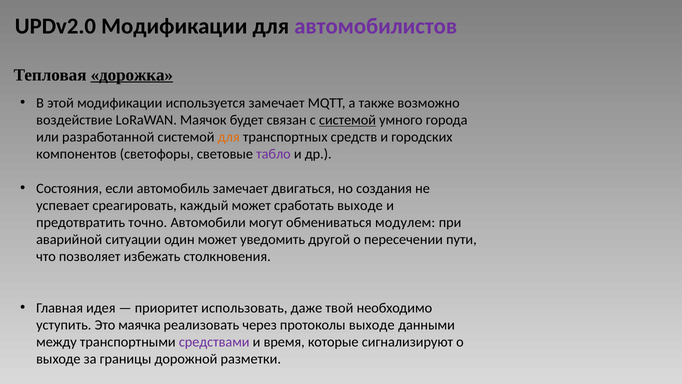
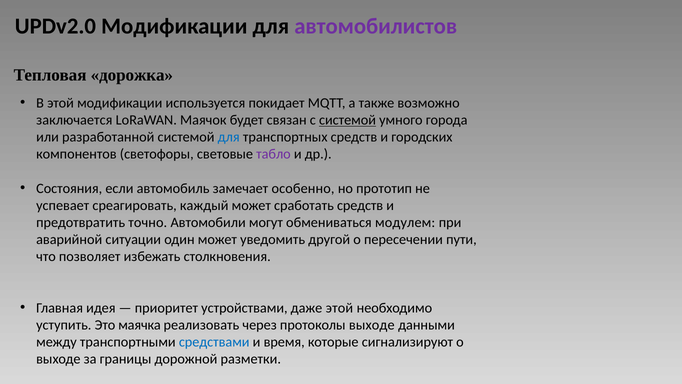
дорожка underline: present -> none (132, 75)
используется замечает: замечает -> покидает (277, 103)
воздействие: воздействие -> заключается (74, 120)
для colour: orange -> blue (229, 137)
замечает двигаться: двигаться -> особенно (303, 188)
создания: создания -> прототип (384, 188)
сработать выходе: выходе -> средств (360, 205)
приоритет использовать: использовать -> устройствами (244, 308)
даже твой: твой -> этой (339, 308)
средствами colour: purple -> blue (214, 342)
